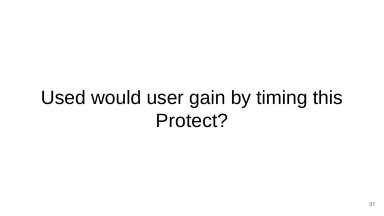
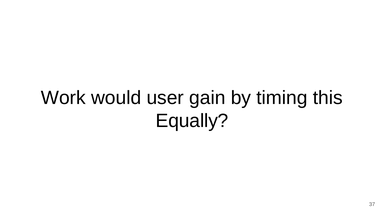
Used: Used -> Work (63, 98)
Protect: Protect -> Equally (192, 121)
